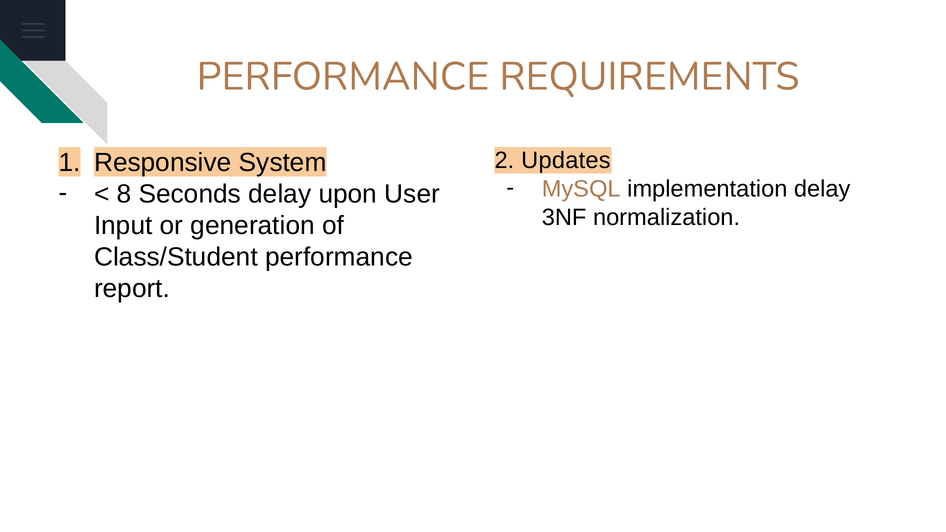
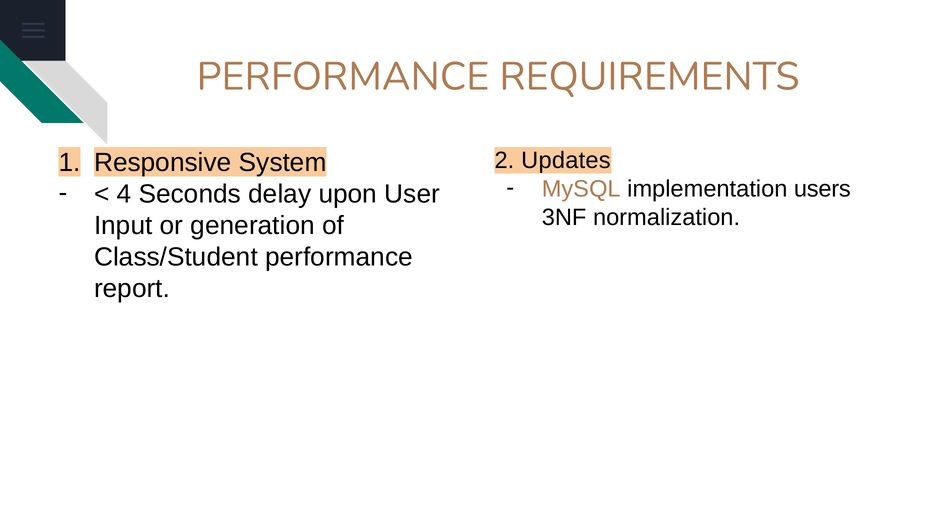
implementation delay: delay -> users (822, 189)
8: 8 -> 4 (124, 194)
